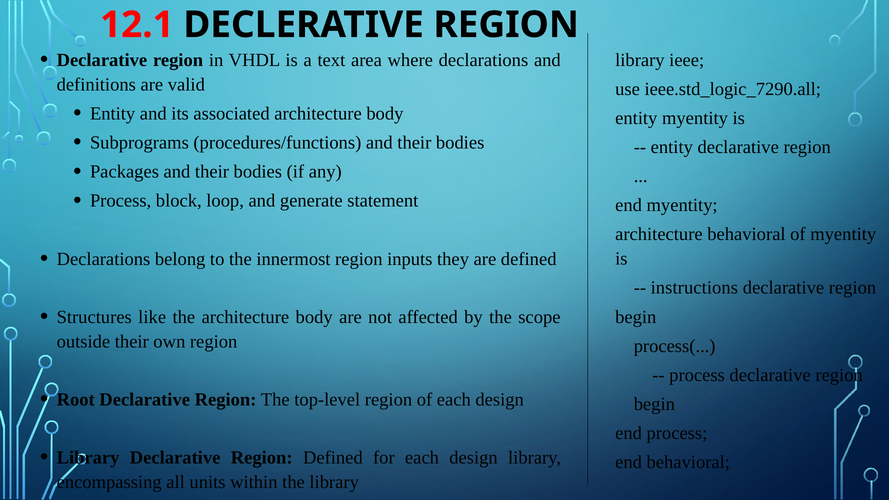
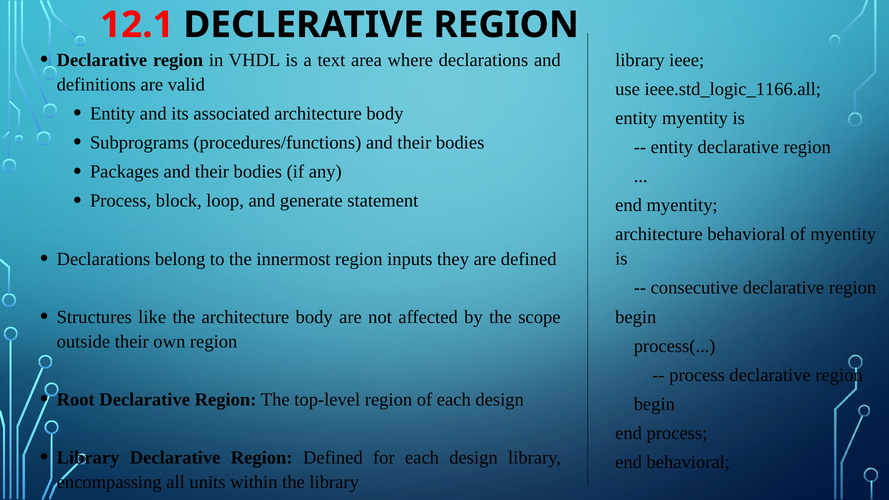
ieee.std_logic_7290.all: ieee.std_logic_7290.all -> ieee.std_logic_1166.all (733, 89)
instructions: instructions -> consecutive (694, 288)
